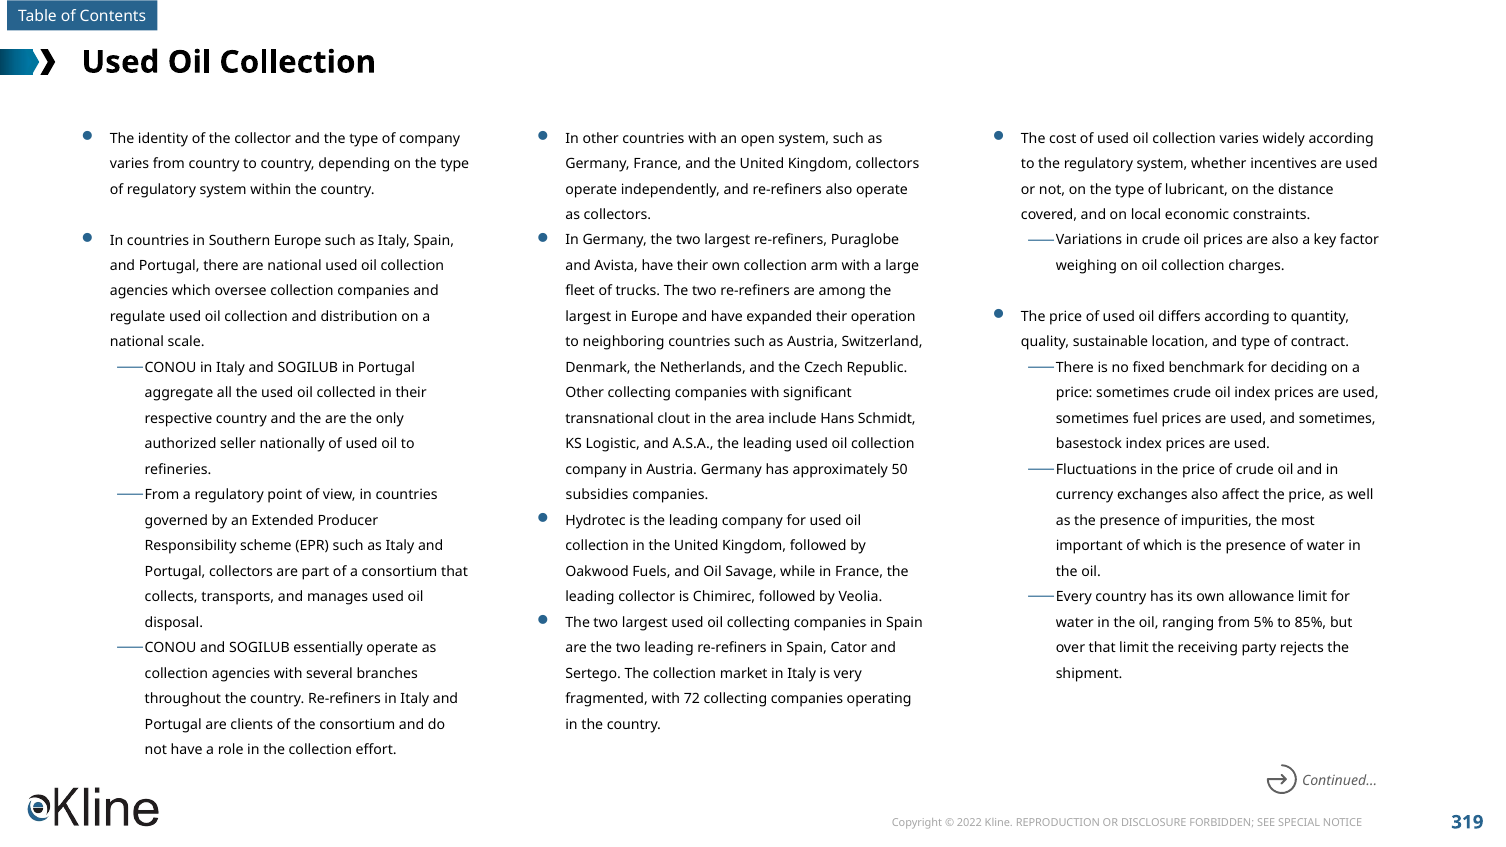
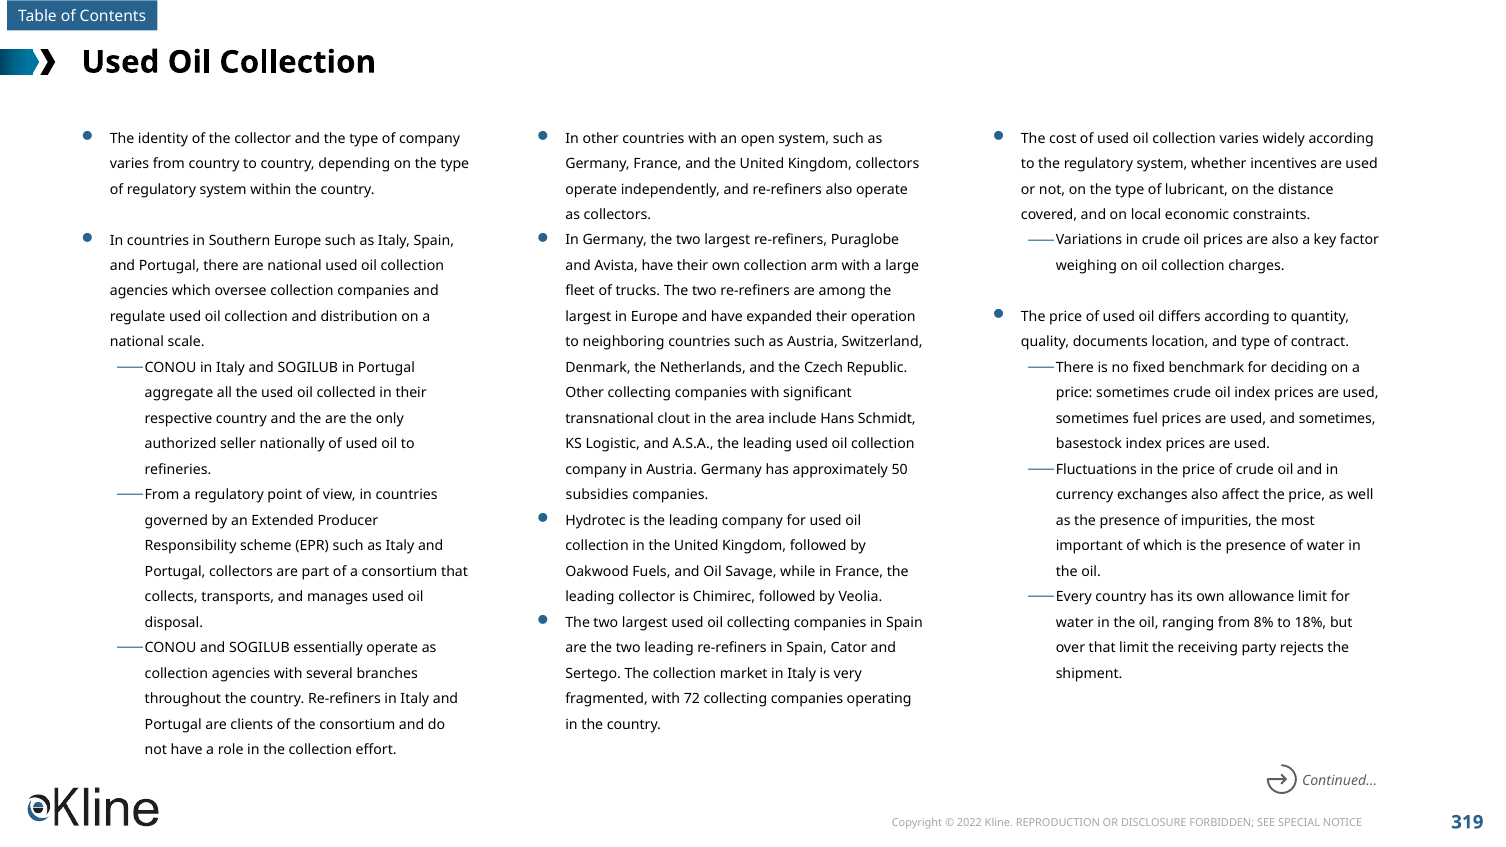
sustainable: sustainable -> documents (1110, 342)
5%: 5% -> 8% (1264, 623)
85%: 85% -> 18% (1310, 623)
